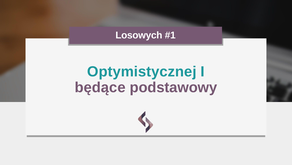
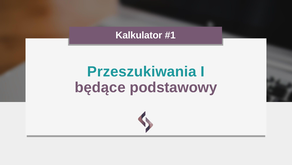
Losowych: Losowych -> Kalkulator (139, 35)
Optymistycznej: Optymistycznej -> Przeszukiwania (142, 71)
